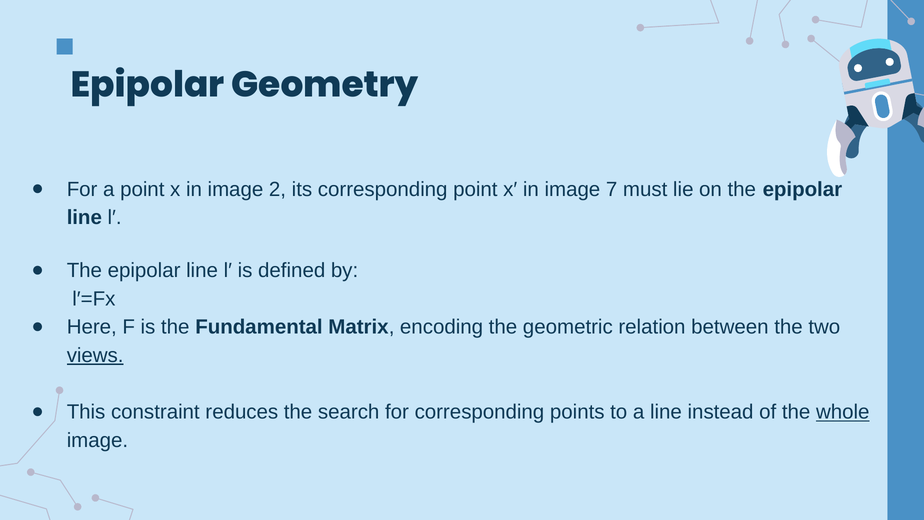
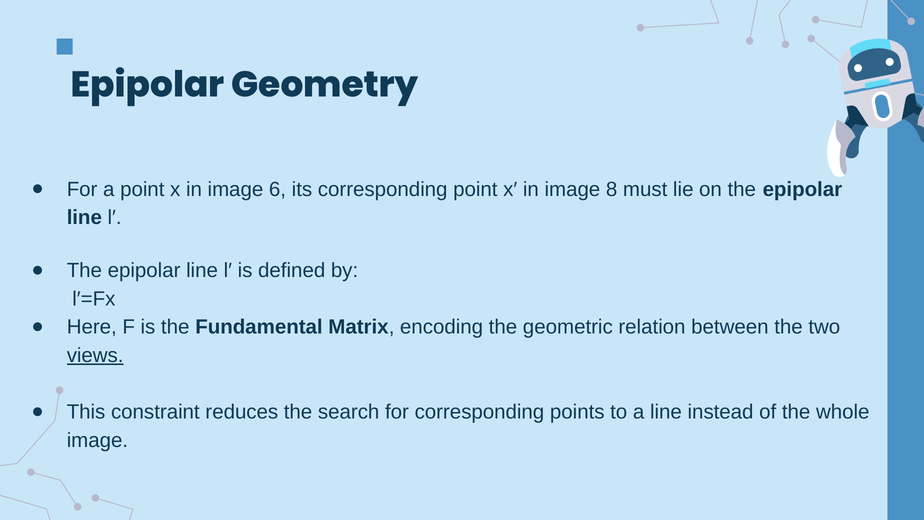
2: 2 -> 6 (278, 189)
7: 7 -> 8 (612, 189)
whole underline: present -> none (843, 412)
